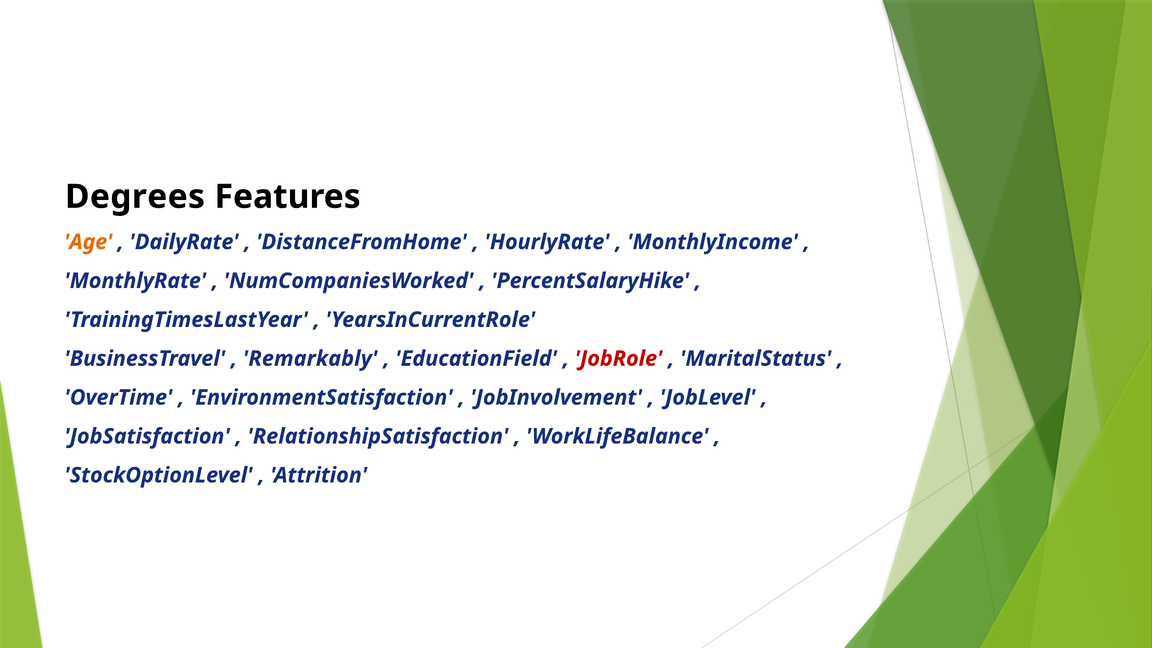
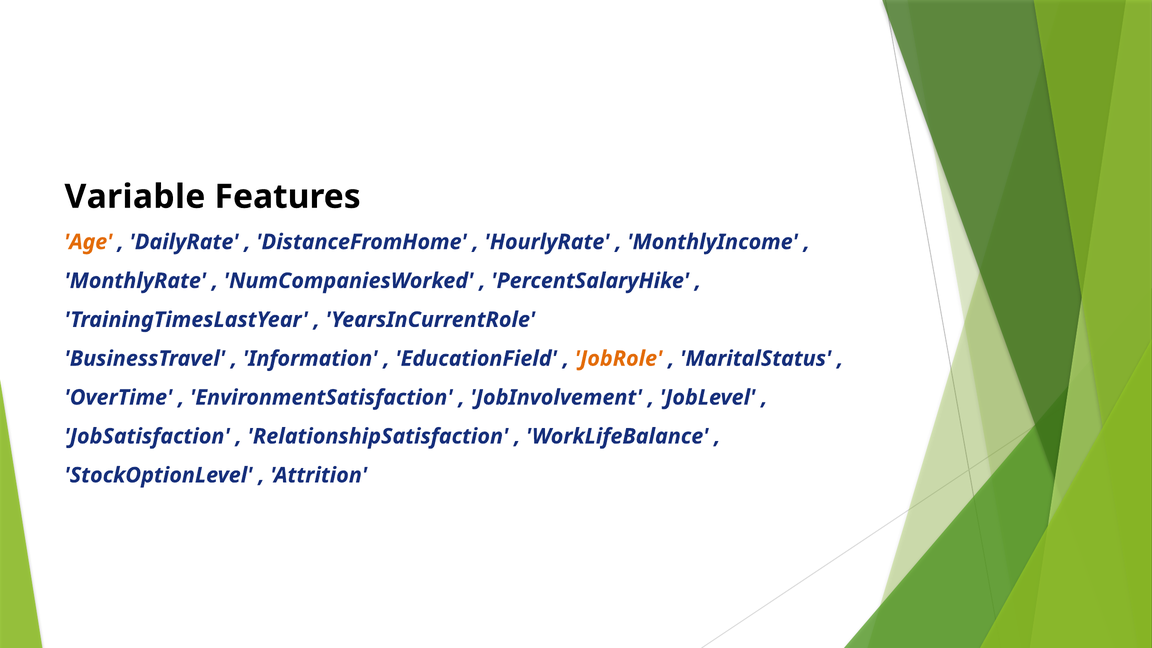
Degrees: Degrees -> Variable (135, 197)
Remarkably: Remarkably -> Information (310, 359)
JobRole colour: red -> orange (619, 359)
